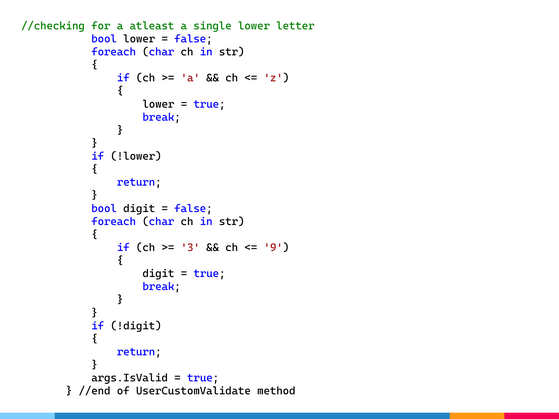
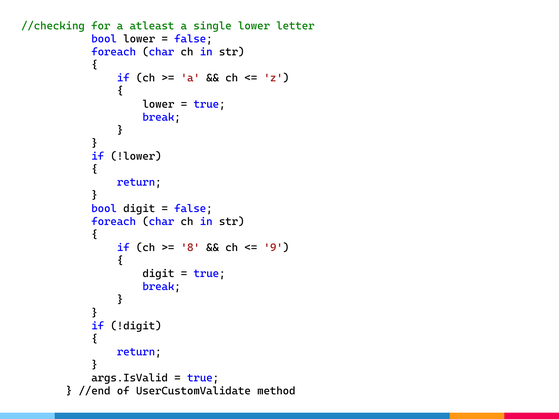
3: 3 -> 8 (190, 248)
